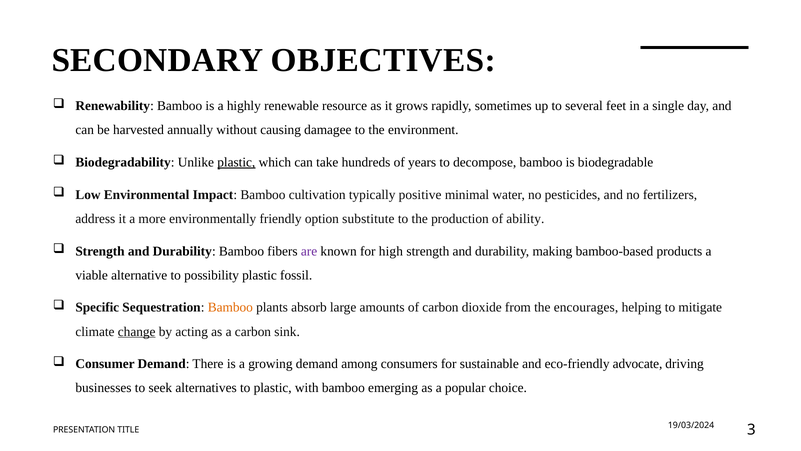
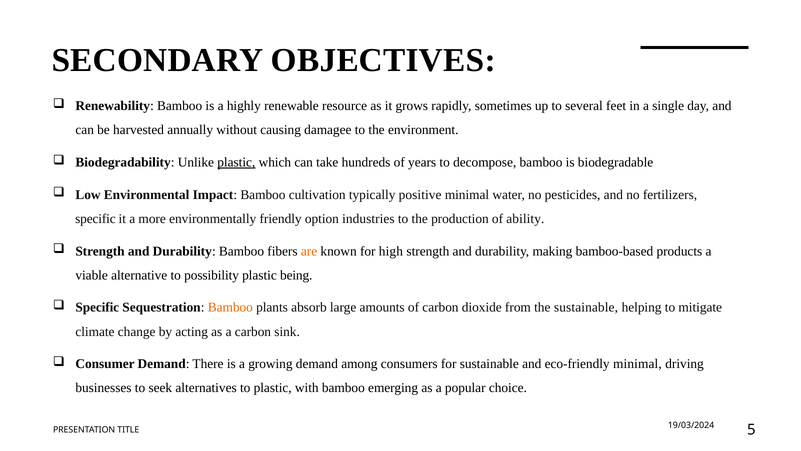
address: address -> specific (95, 219)
substitute: substitute -> industries (368, 219)
are colour: purple -> orange (309, 251)
fossil: fossil -> being (296, 275)
the encourages: encourages -> sustainable (586, 307)
change underline: present -> none (137, 331)
eco-friendly advocate: advocate -> minimal (637, 364)
3: 3 -> 5 (751, 429)
